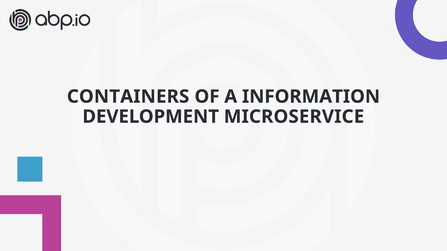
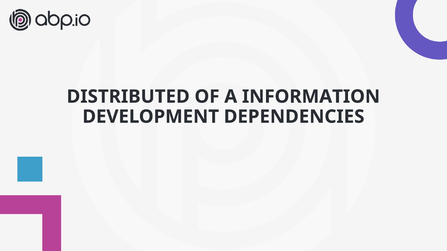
CONTAINERS: CONTAINERS -> DISTRIBUTED (128, 97)
MICROSERVICE: MICROSERVICE -> DEPENDENCIES (294, 117)
